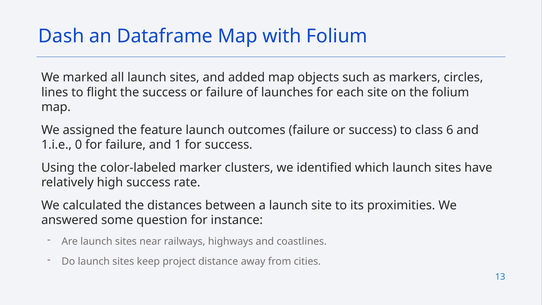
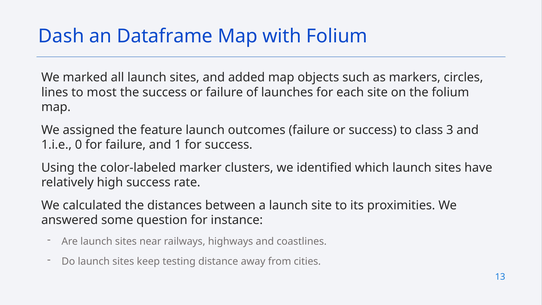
flight: flight -> most (102, 92)
6: 6 -> 3 (450, 130)
project: project -> testing (179, 261)
